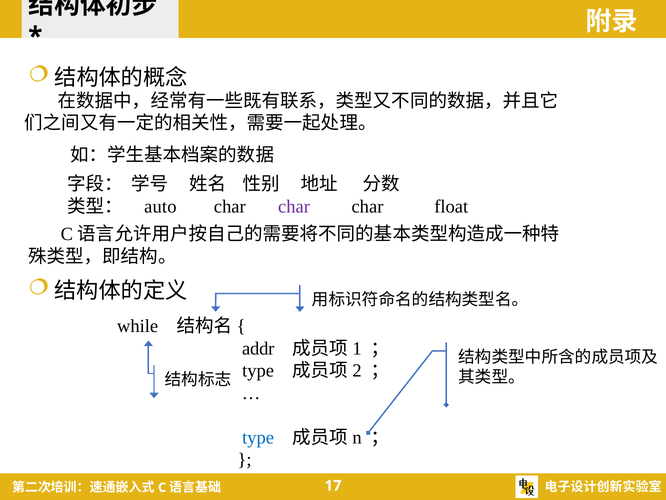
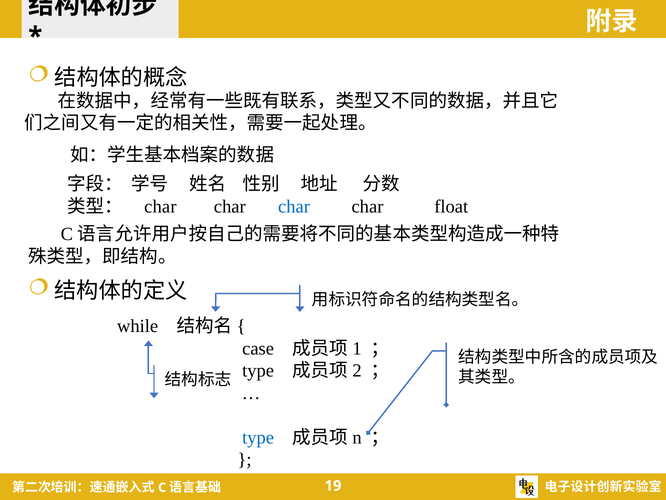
auto: auto -> char (160, 206)
char colour: purple -> blue (294, 206)
addr: addr -> case (258, 348)
17: 17 -> 19 (333, 485)
